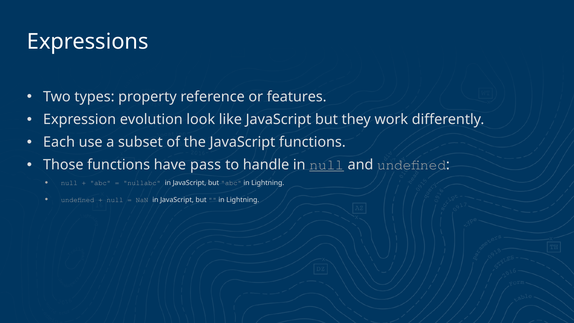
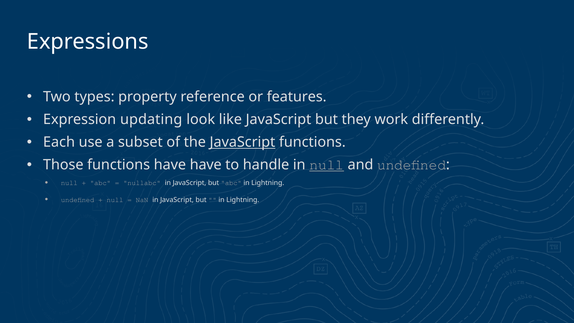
evolution: evolution -> updating (151, 119)
JavaScript underline: none -> present (242, 142)
have pass: pass -> have (206, 165)
